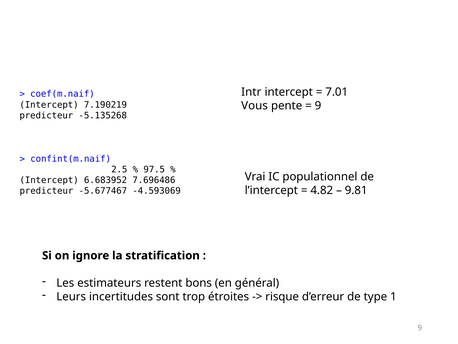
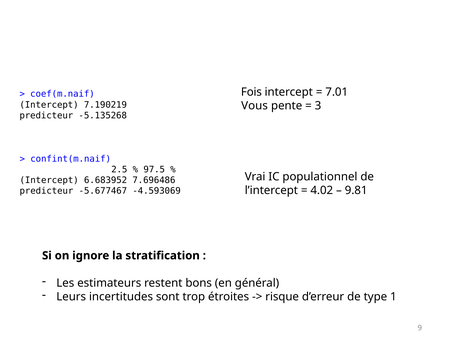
Intr: Intr -> Fois (251, 92)
9: 9 -> 3 (318, 106)
4.82: 4.82 -> 4.02 (322, 190)
